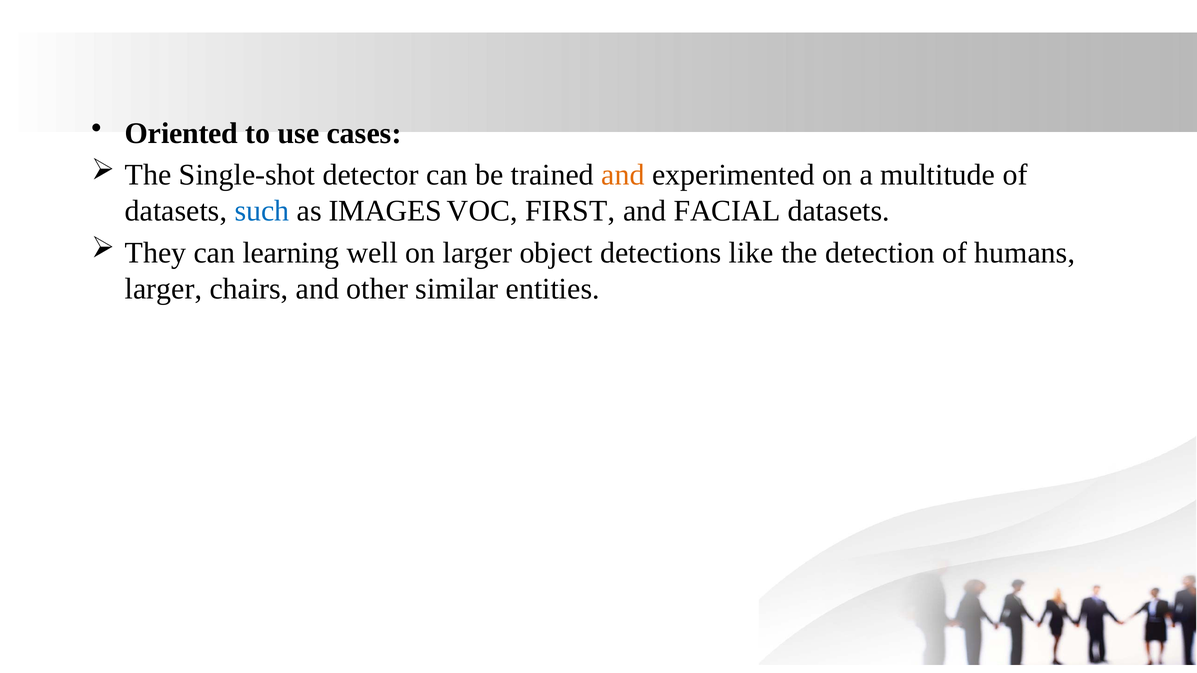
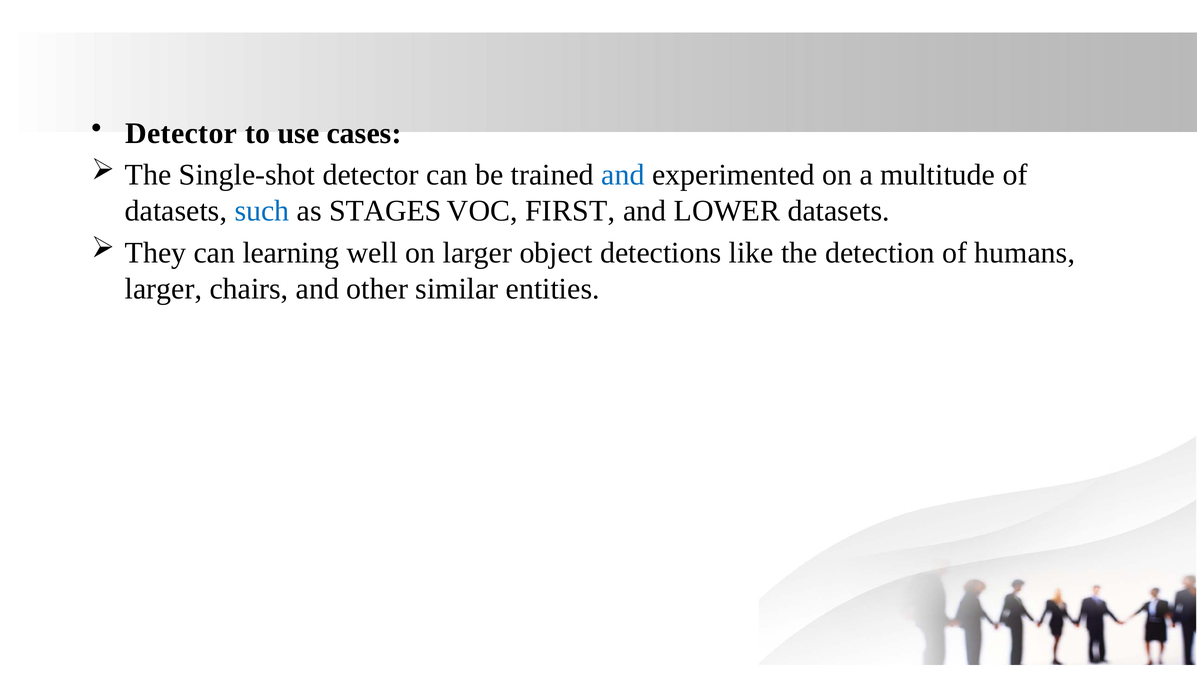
Oriented: Oriented -> Detector (181, 133)
and colour: orange -> blue (623, 175)
IMAGES: IMAGES -> STAGES (385, 211)
FACIAL: FACIAL -> LOWER (727, 211)
